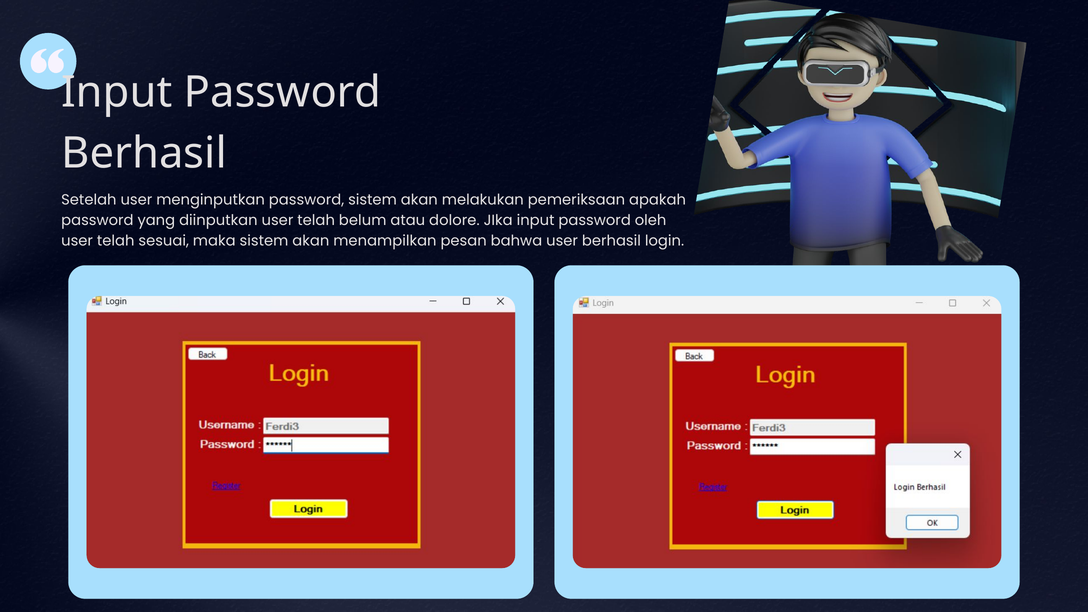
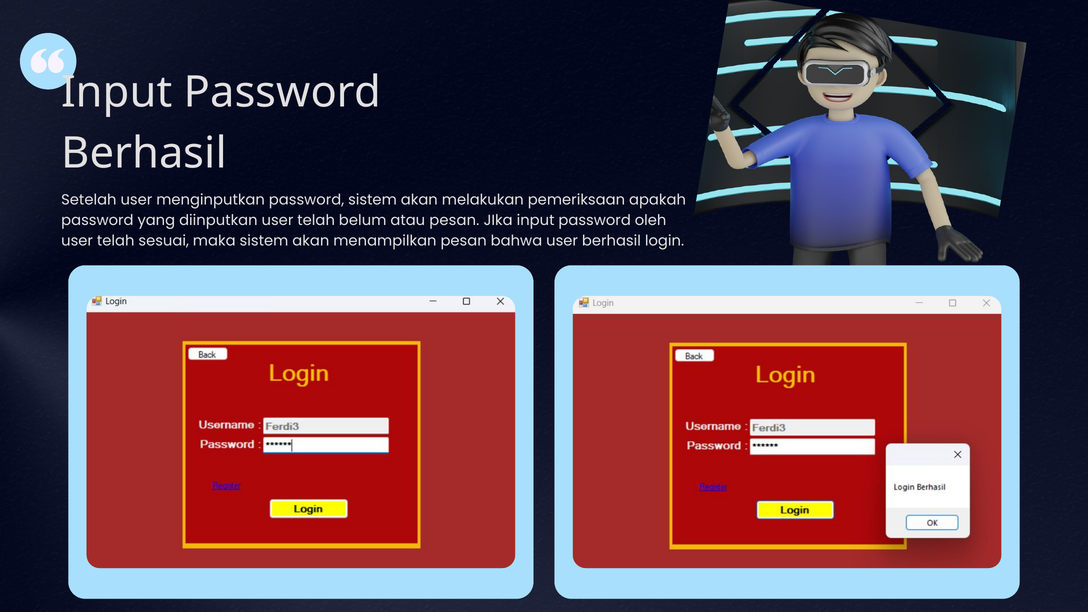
atau dolore: dolore -> pesan (454, 220)
